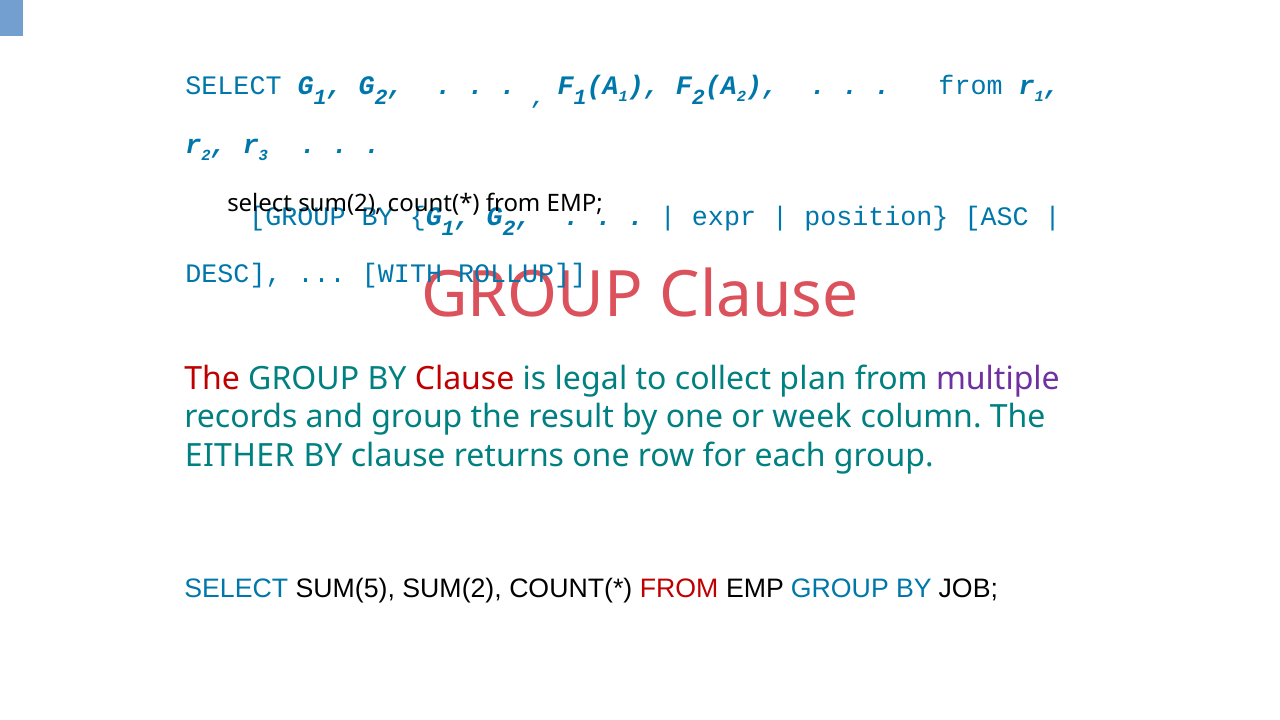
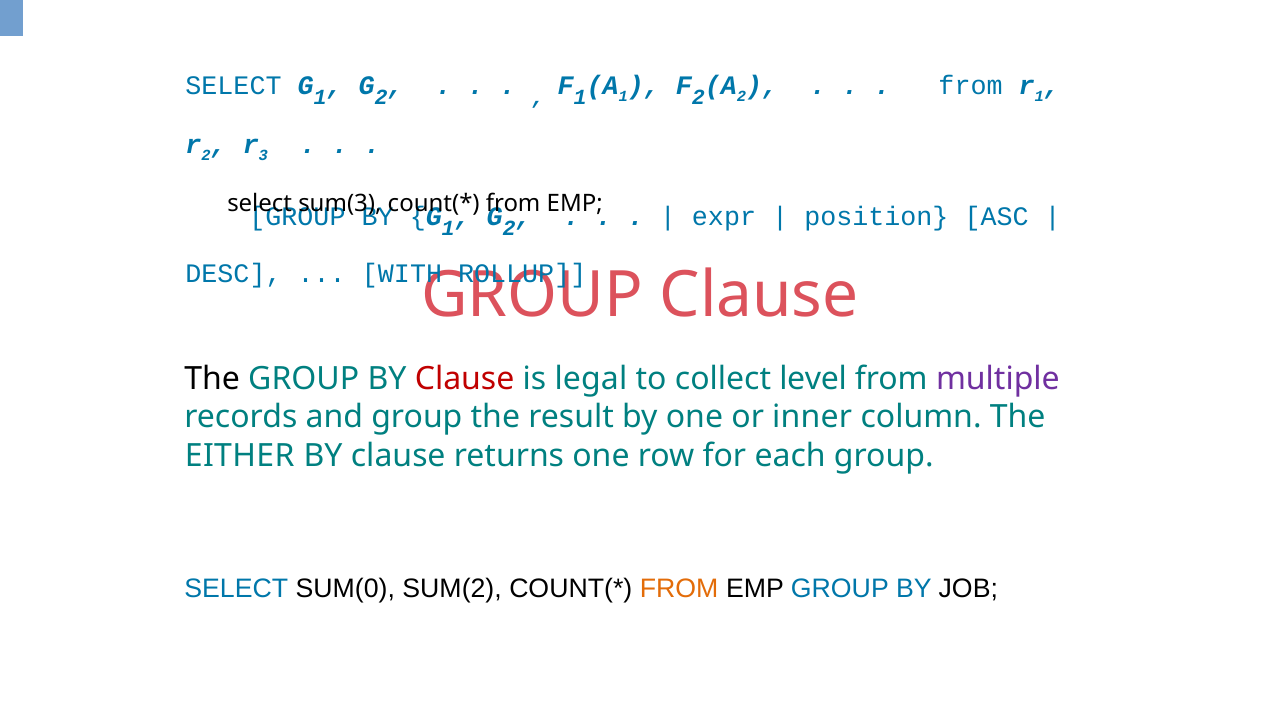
sum(2: sum(2 -> sum(3 (340, 203)
The colour: red -> black (212, 379)
plan: plan -> level (813, 379)
week: week -> inner (812, 417)
SUM(5: SUM(5 -> SUM(0 (345, 589)
FROM colour: red -> orange (679, 589)
